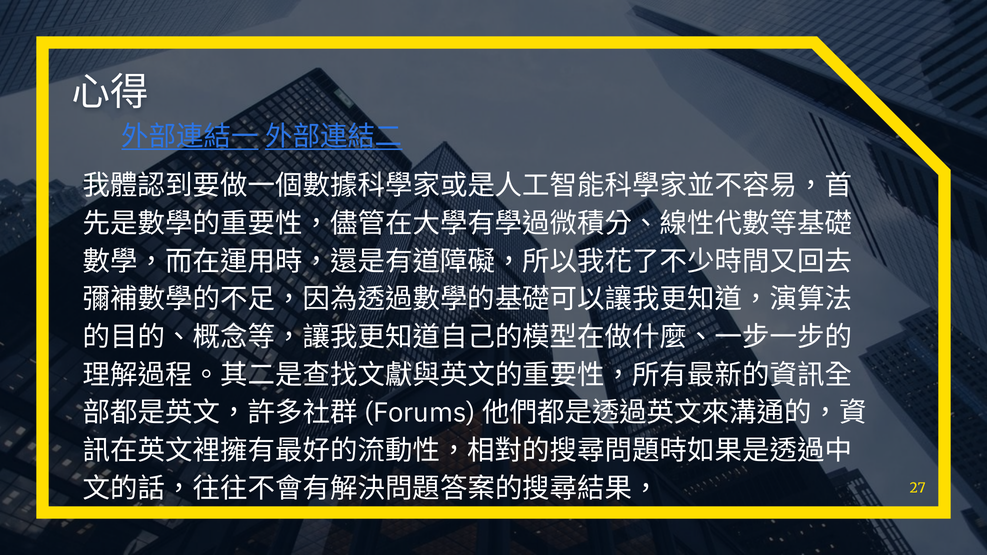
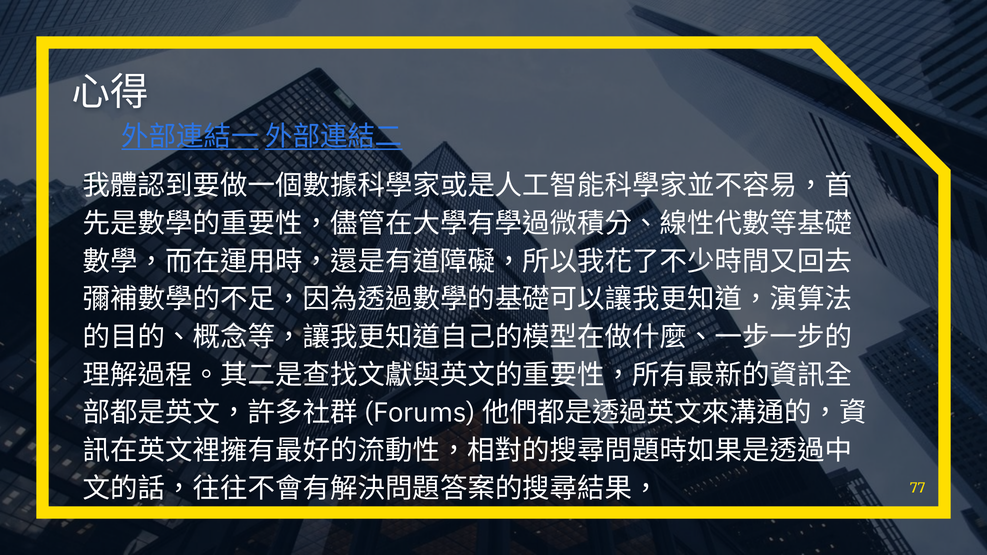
27: 27 -> 77 (917, 488)
